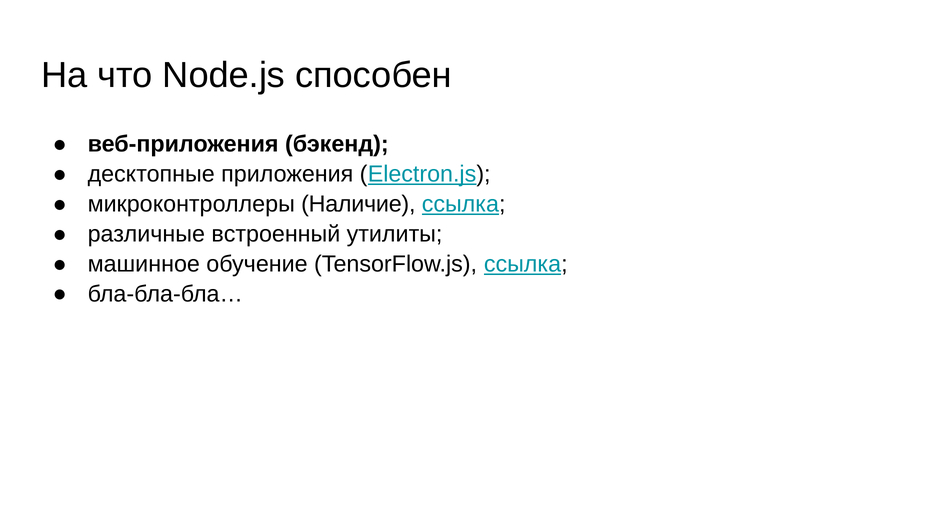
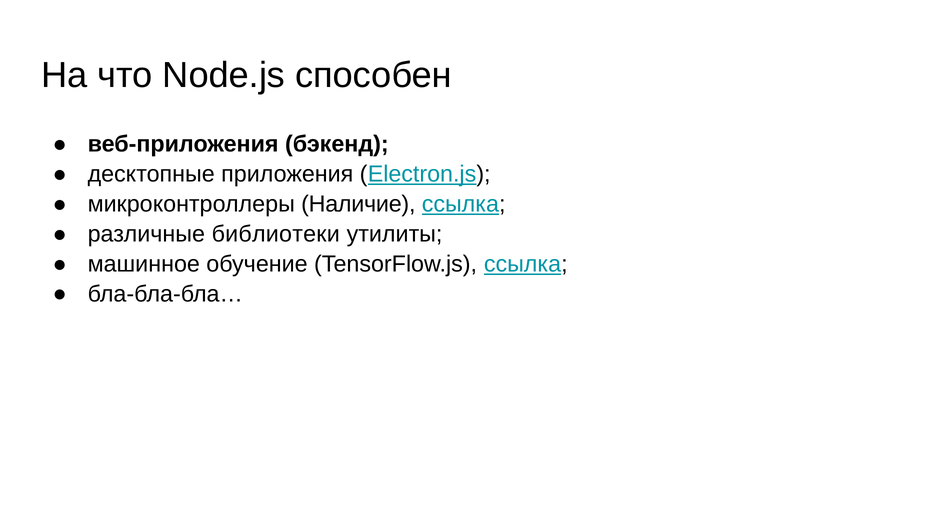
встроенный: встроенный -> библиотеки (276, 234)
